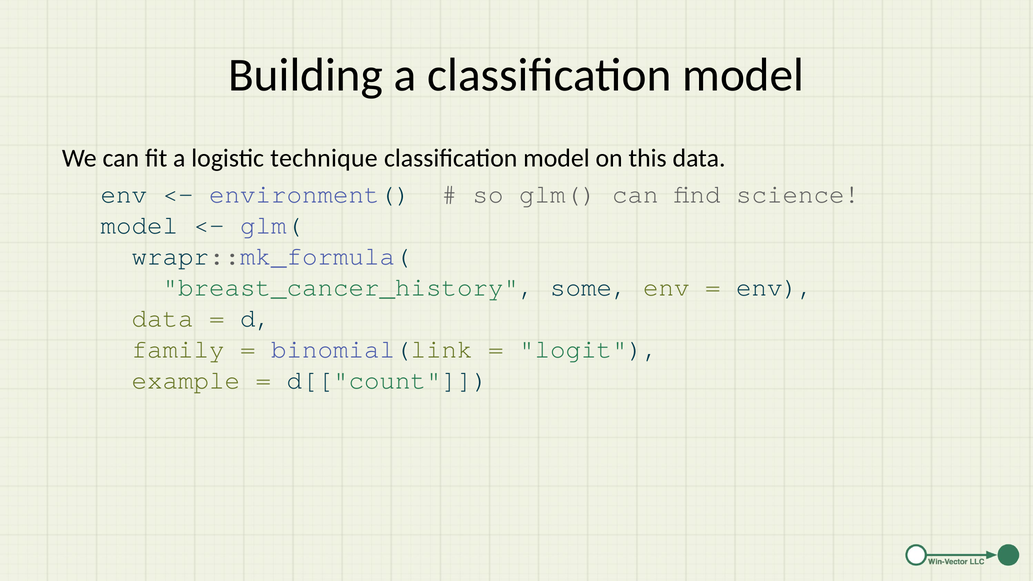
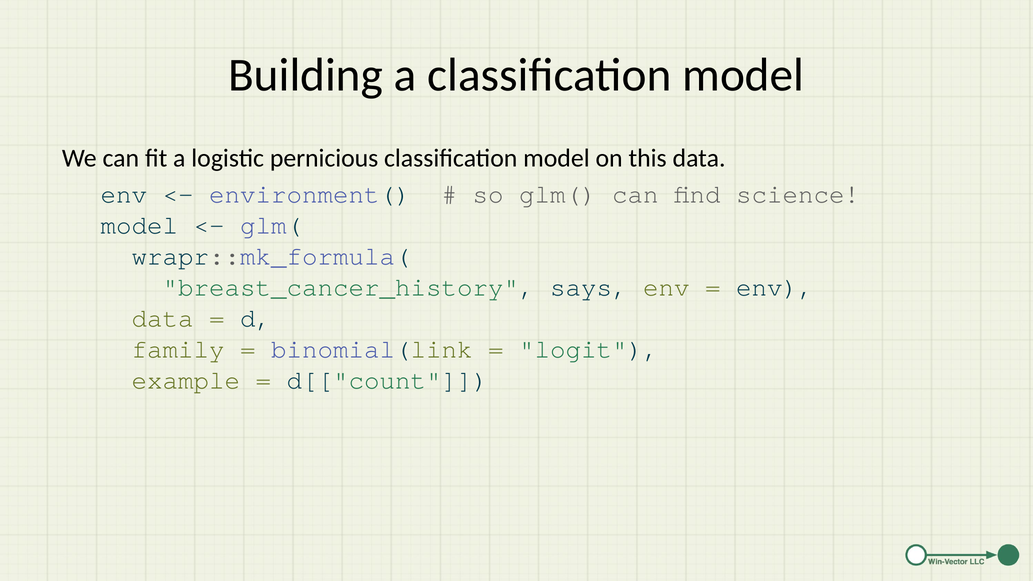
technique: technique -> pernicious (324, 158)
some: some -> says (589, 287)
